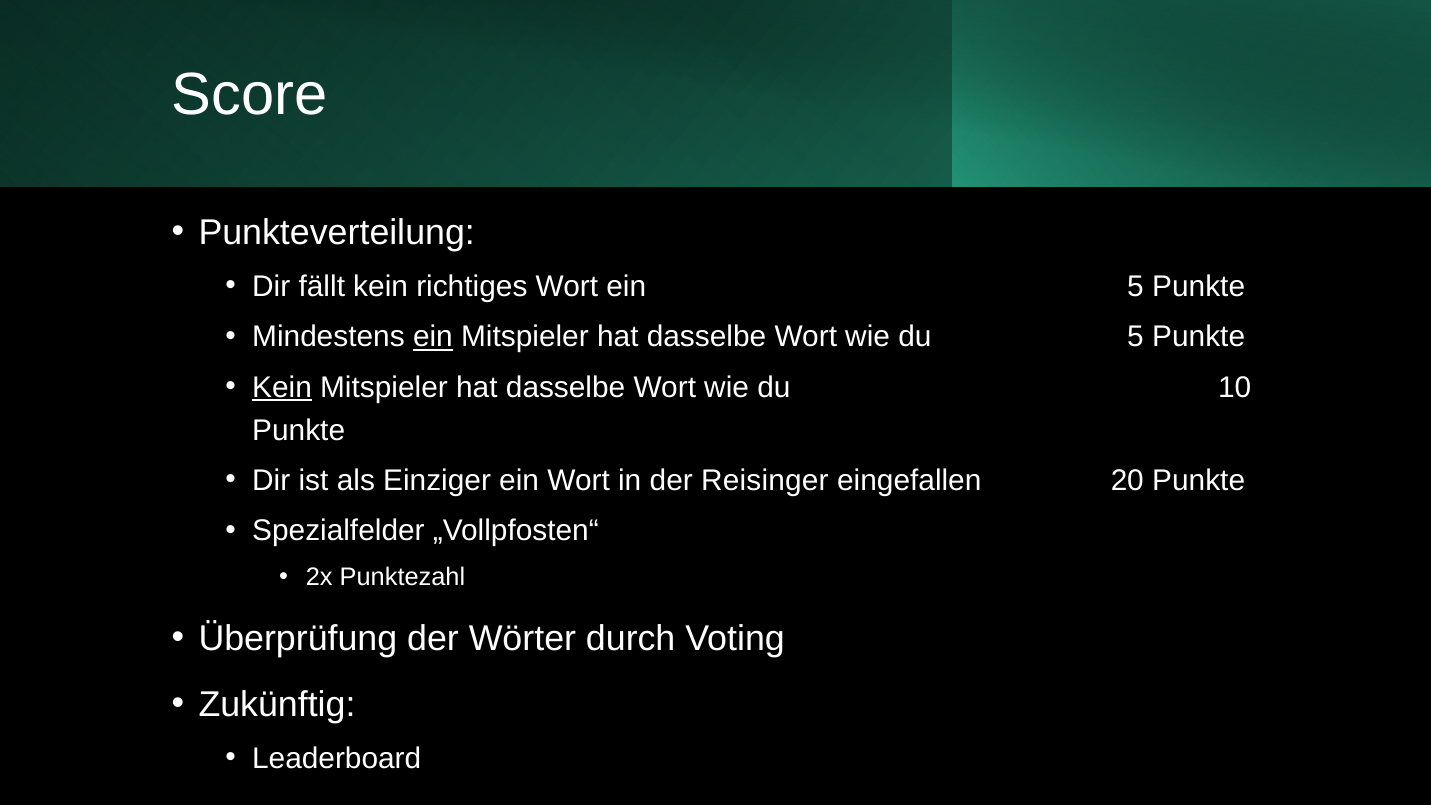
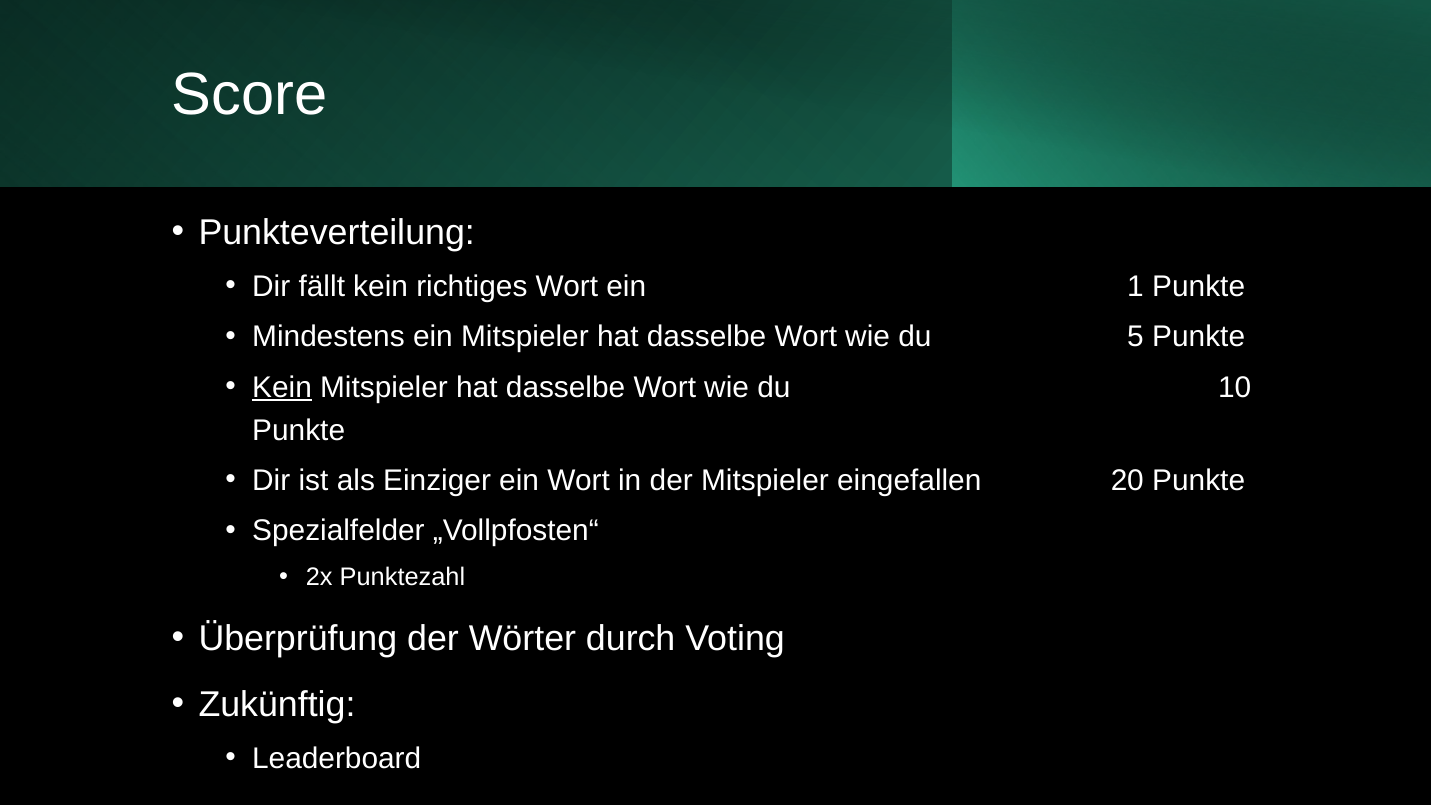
ein 5: 5 -> 1 (1136, 287)
ein underline: present -> none (433, 337)
der Reisinger: Reisinger -> Mitspieler (765, 481)
